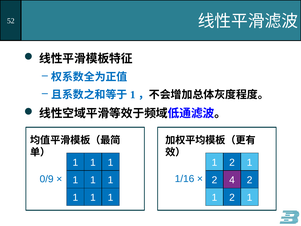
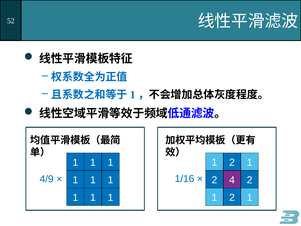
0/9: 0/9 -> 4/9 (47, 179)
